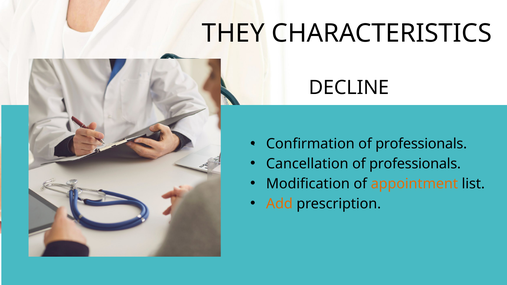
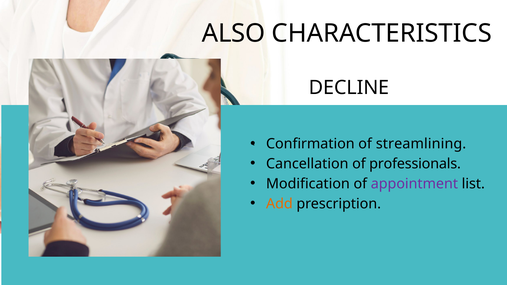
THEY: THEY -> ALSO (233, 33)
Confirmation of professionals: professionals -> streamlining (421, 144)
appointment colour: orange -> purple (414, 184)
